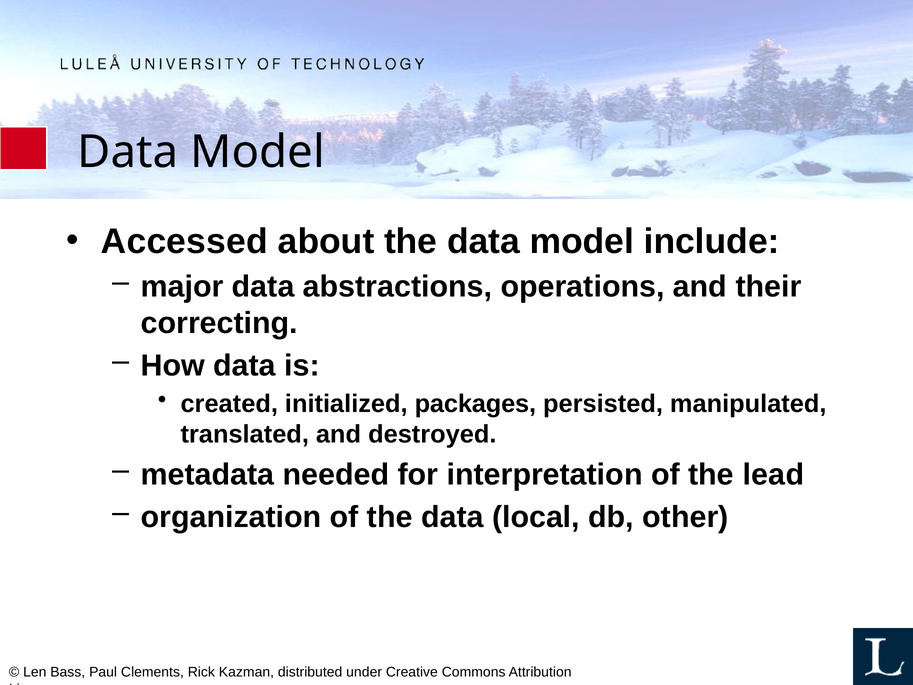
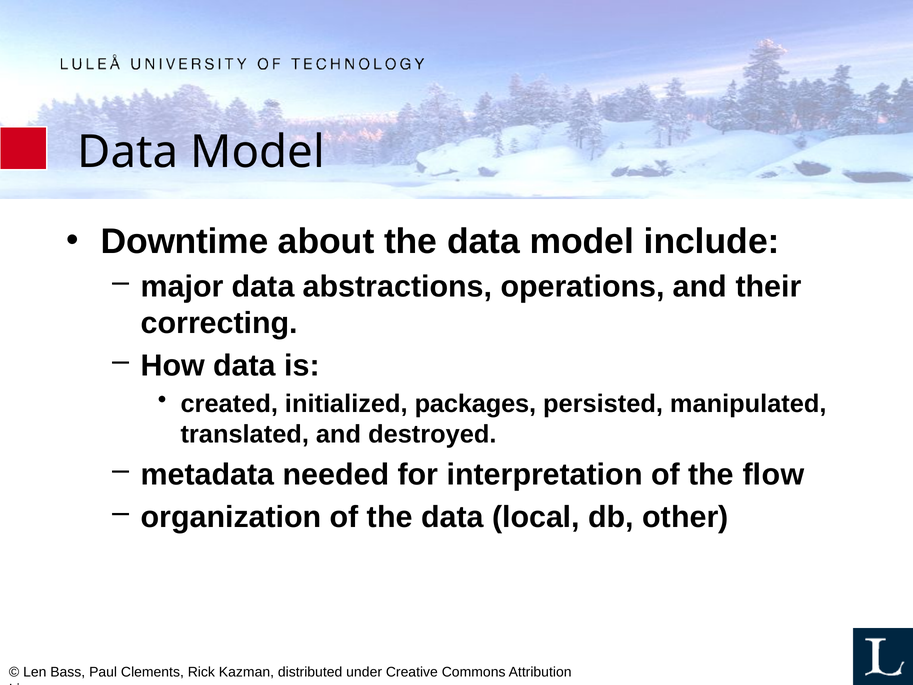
Accessed: Accessed -> Downtime (185, 241)
lead: lead -> flow (773, 474)
